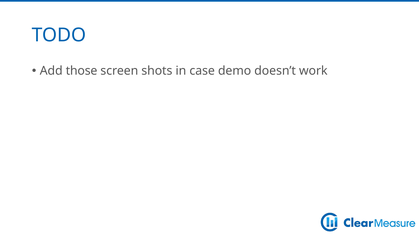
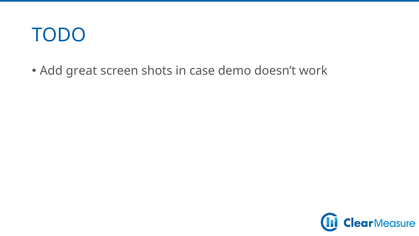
those: those -> great (81, 71)
